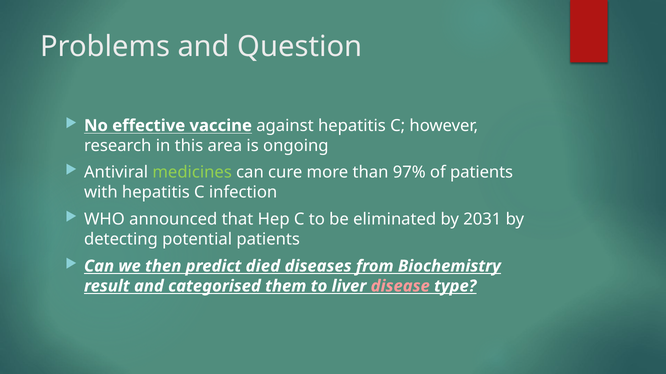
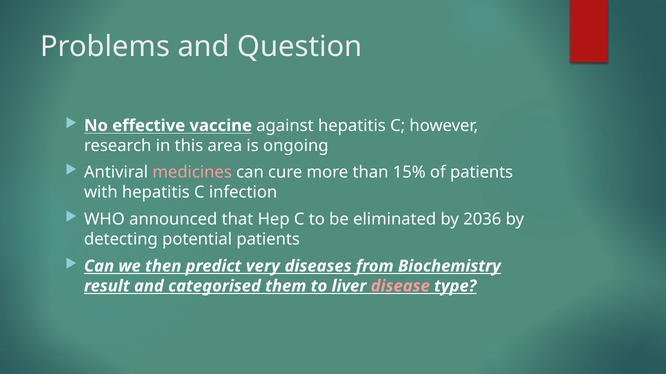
medicines colour: light green -> pink (192, 173)
97%: 97% -> 15% (409, 173)
2031: 2031 -> 2036 (482, 220)
died: died -> very (263, 267)
